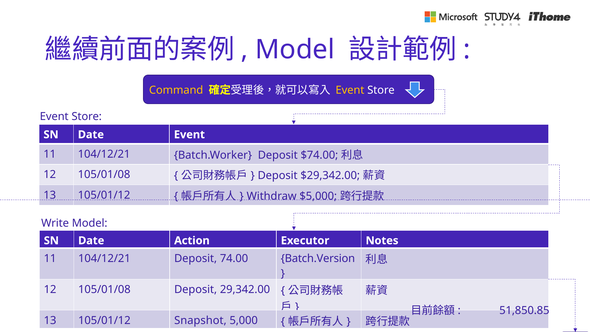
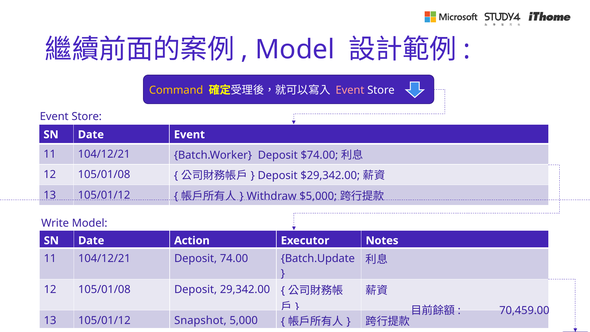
Event colour: yellow -> pink (350, 90)
Batch.Version: Batch.Version -> Batch.Update (318, 258)
51,850.85: 51,850.85 -> 70,459.00 (524, 310)
